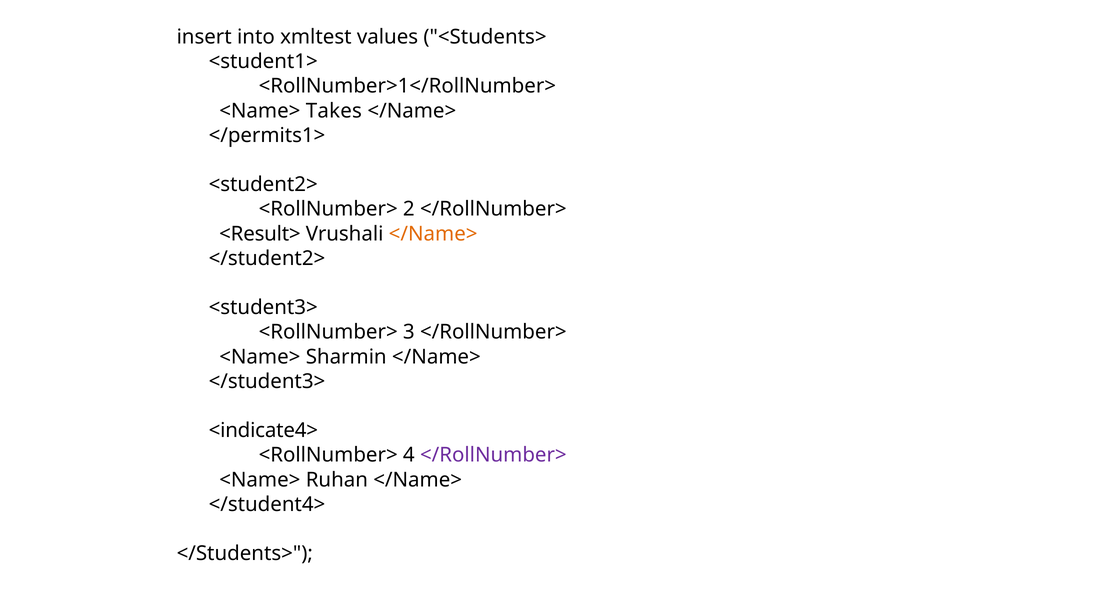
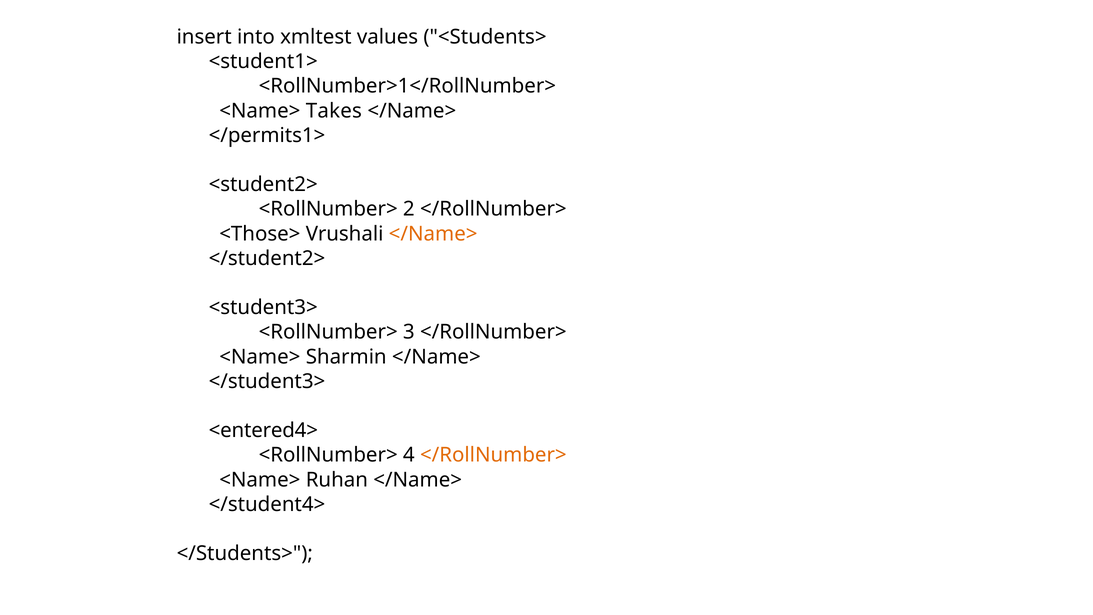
<Result>: <Result> -> <Those> (260, 234)
<indicate4>: <indicate4> -> <entered4> (263, 430)
</RollNumber> colour: purple -> orange (493, 455)
